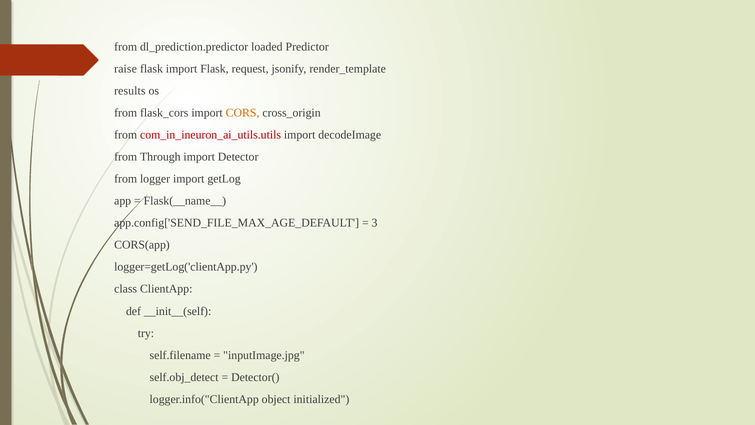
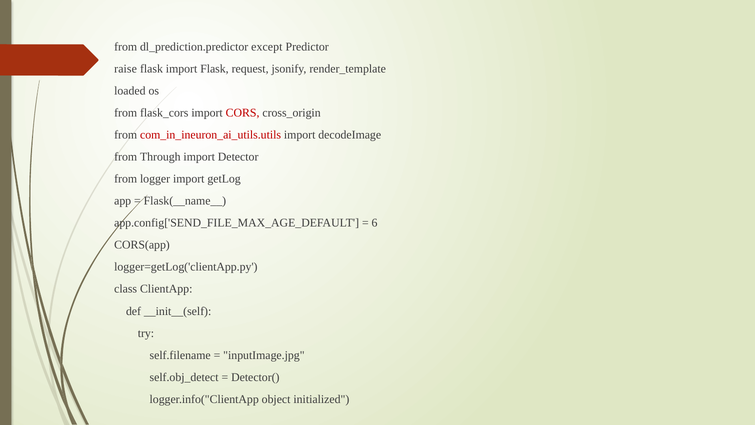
loaded: loaded -> except (267, 47)
results: results -> loaded (130, 91)
CORS colour: orange -> red (243, 113)
3: 3 -> 6 (374, 223)
